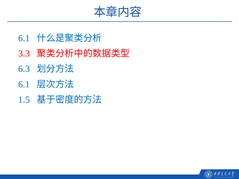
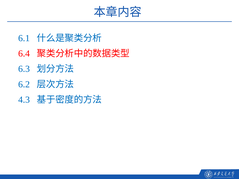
3.3: 3.3 -> 6.4 (24, 54)
6.1: 6.1 -> 6.2 (24, 84)
1.5: 1.5 -> 4.3 (24, 100)
